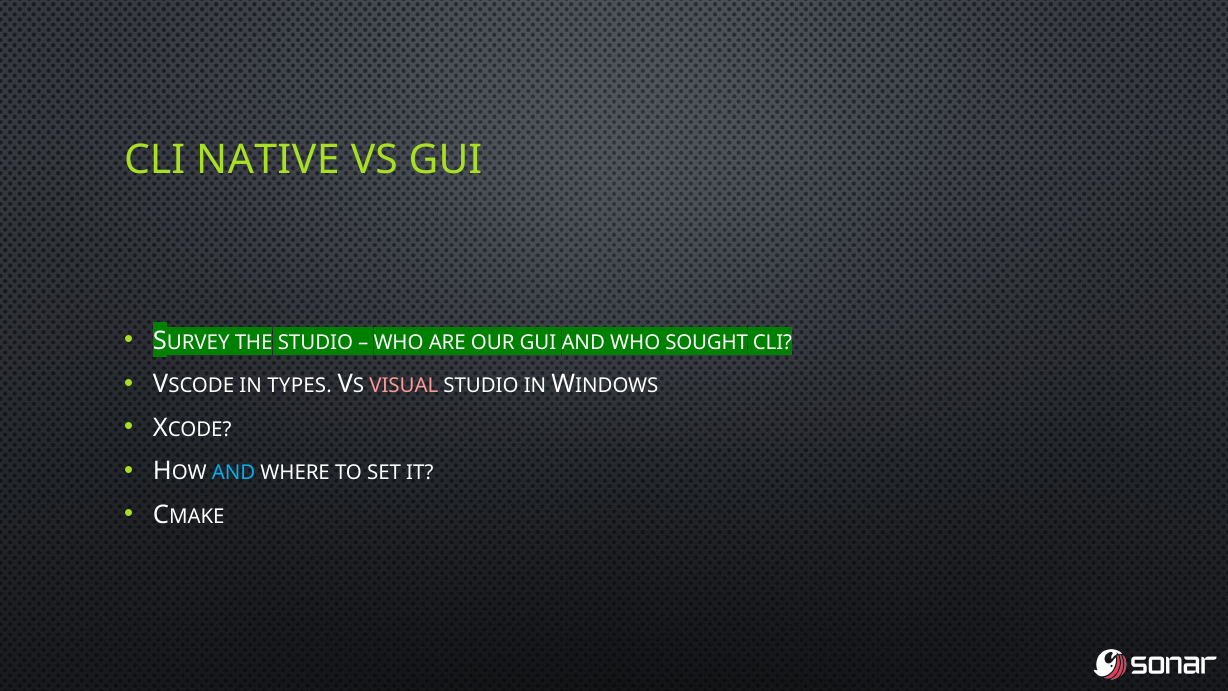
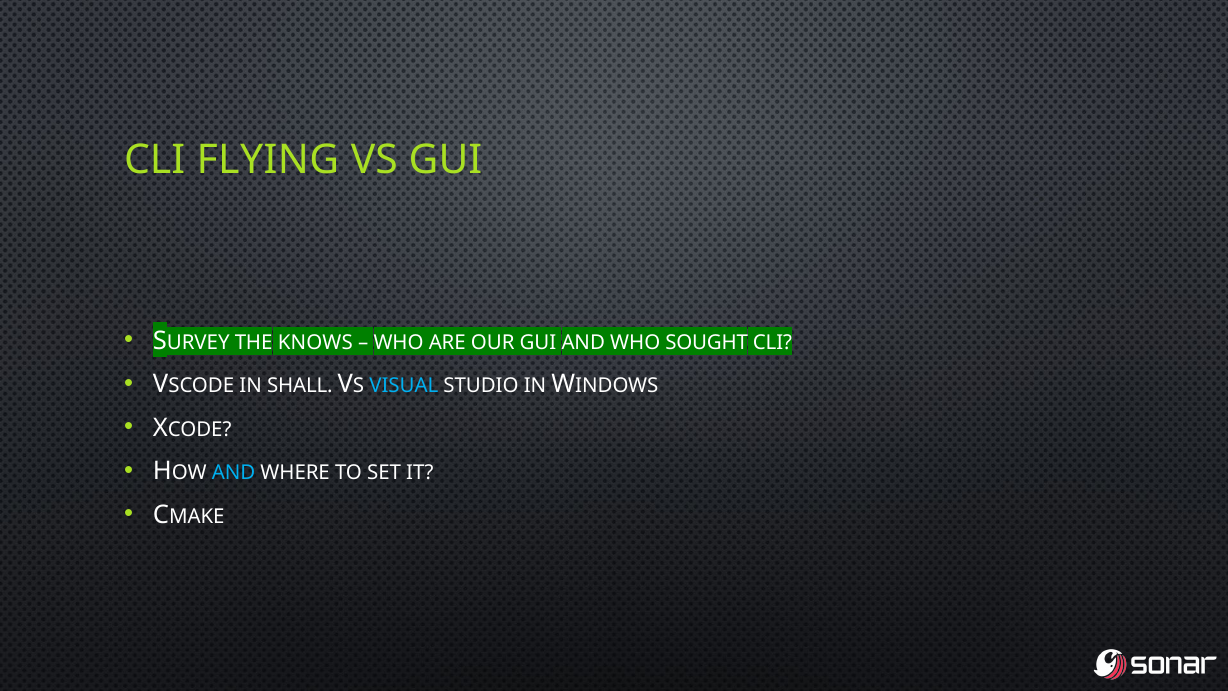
NATIVE: NATIVE -> FLYING (268, 160)
THE STUDIO: STUDIO -> KNOWS (315, 342)
TYPES: TYPES -> SHALL (300, 386)
VISUAL colour: pink -> light blue (404, 386)
